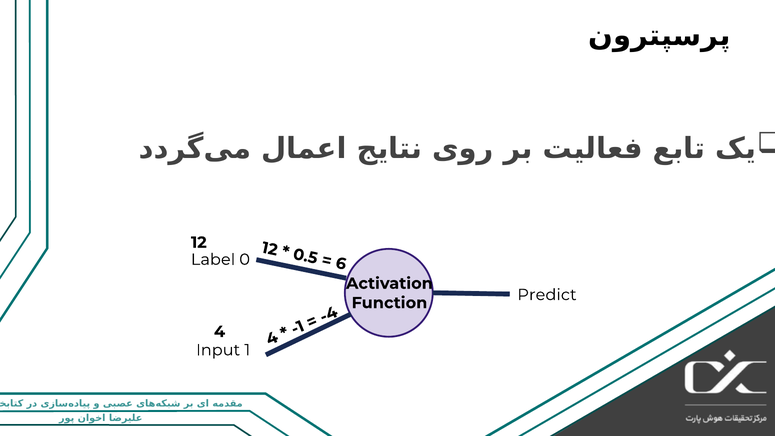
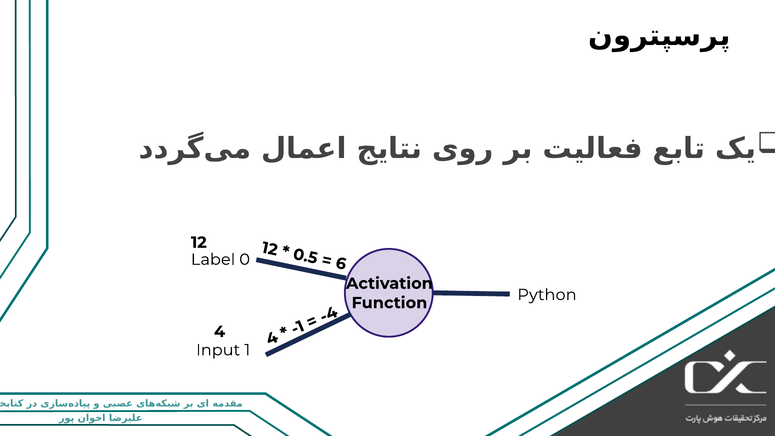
Predict: Predict -> Python (547, 295)
